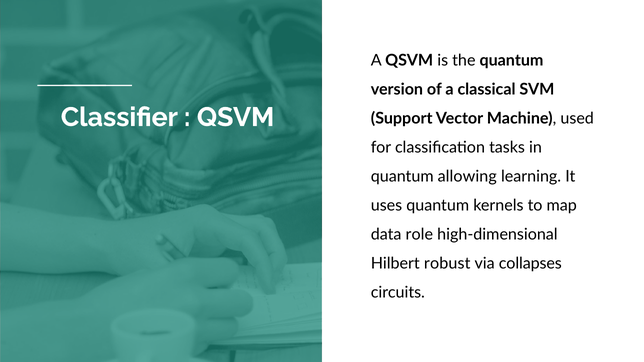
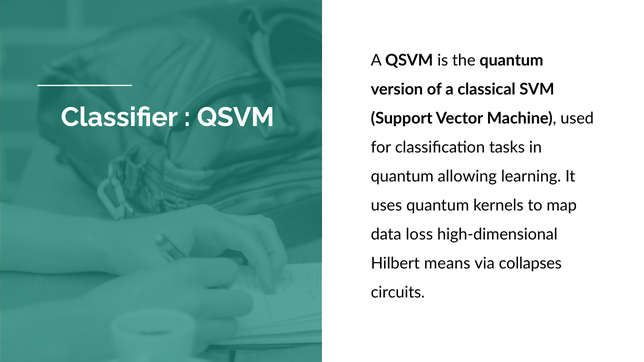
role: role -> loss (419, 234)
robust: robust -> means (447, 263)
